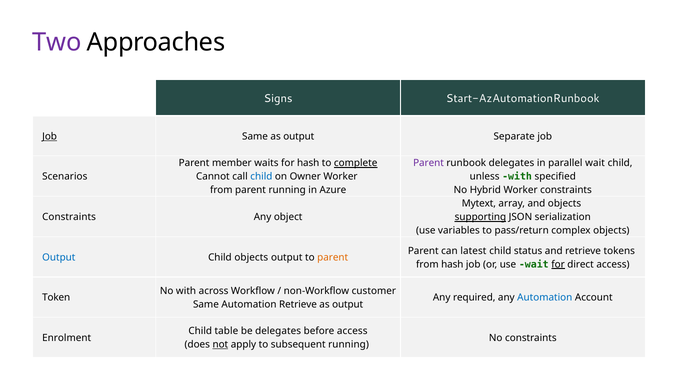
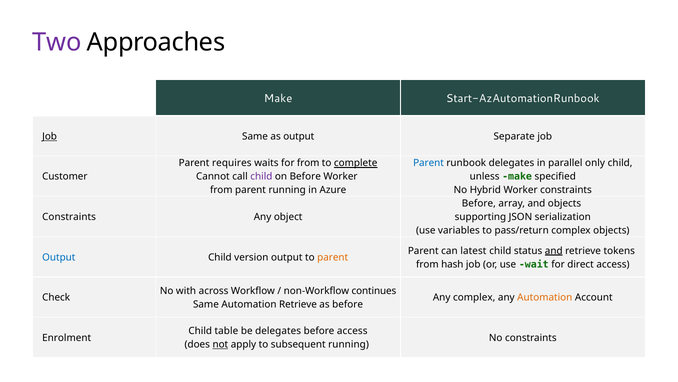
Signs: Signs -> Make (278, 98)
member: member -> requires (232, 163)
for hash: hash -> from (308, 163)
Parent colour: purple -> blue (429, 163)
parallel wait: wait -> only (595, 163)
Scenarios: Scenarios -> Customer (65, 176)
child colour: blue -> purple (261, 176)
on Owner: Owner -> Before (305, 176)
unless with: with -> make (517, 176)
Mytext: Mytext -> Before (479, 203)
supporting underline: present -> none (480, 217)
and underline: none -> present (554, 250)
Child objects: objects -> version (251, 257)
for underline: present -> none (558, 264)
customer: customer -> continues (374, 290)
Token: Token -> Check (56, 297)
Any required: required -> complex (474, 297)
Automation colour: blue -> orange (545, 297)
output: output -> before (348, 304)
